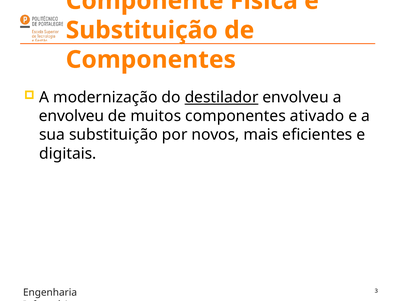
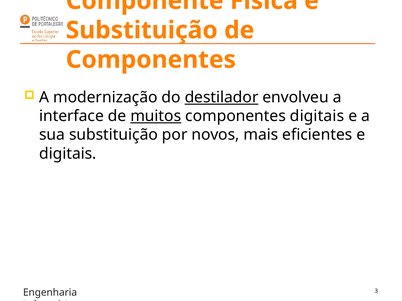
envolveu: envolveu -> interface (72, 116)
muitos underline: none -> present (156, 116)
componentes ativado: ativado -> digitais (317, 116)
